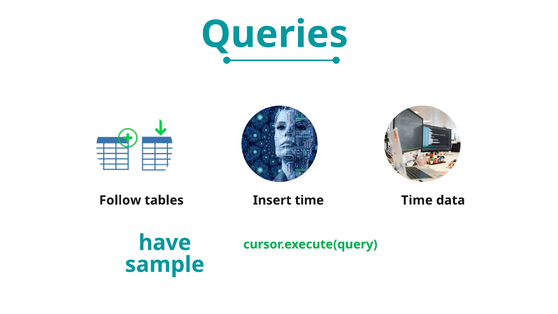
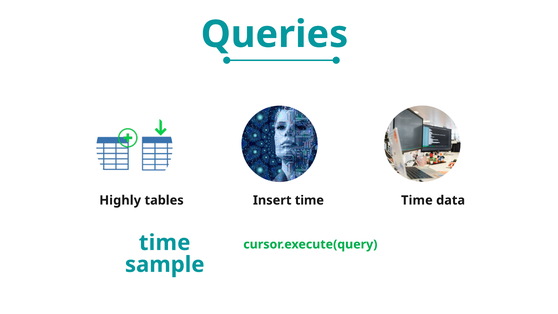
Follow: Follow -> Highly (120, 200)
have: have -> time (165, 243)
